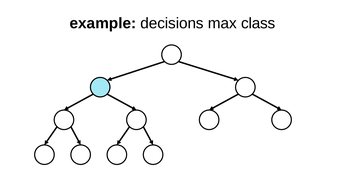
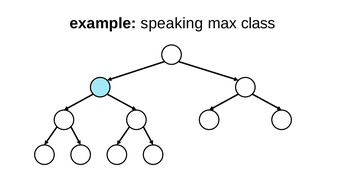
decisions: decisions -> speaking (172, 23)
